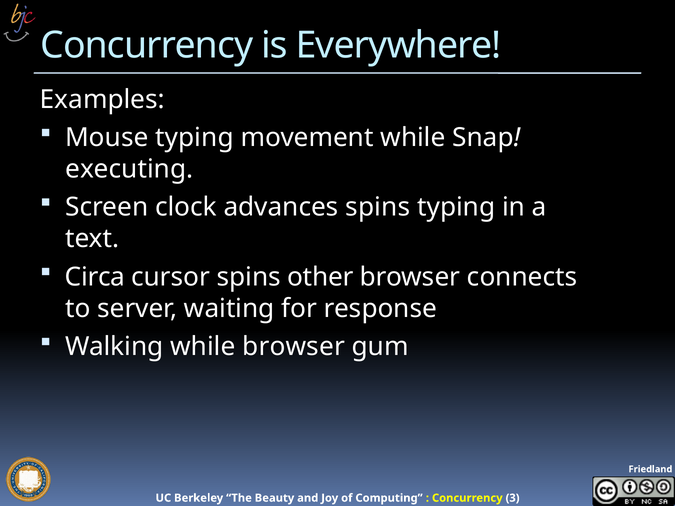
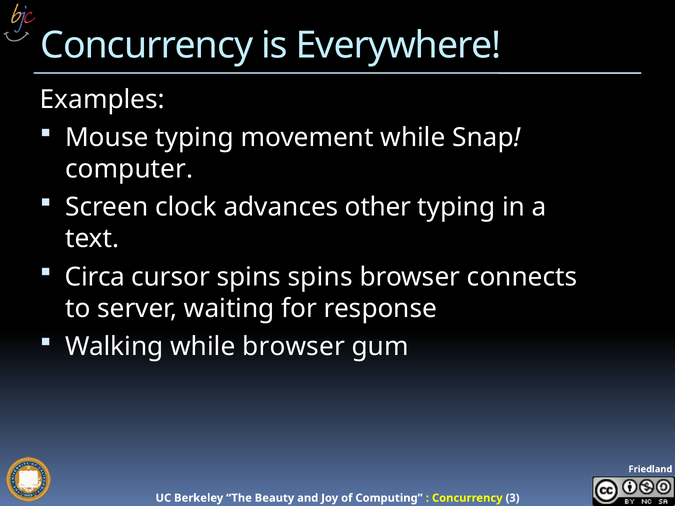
executing: executing -> computer (129, 169)
advances spins: spins -> other (378, 207)
spins other: other -> spins (320, 277)
